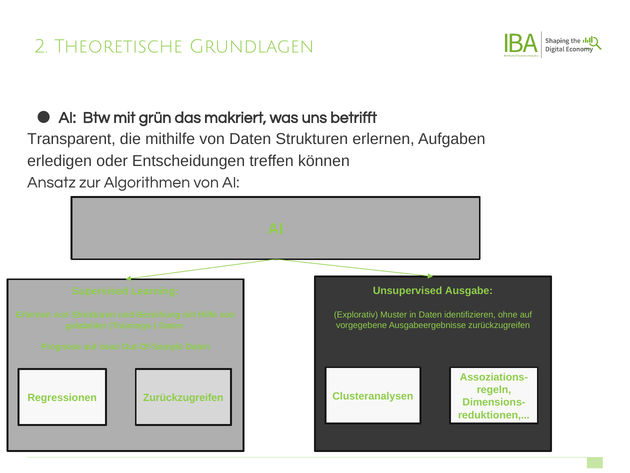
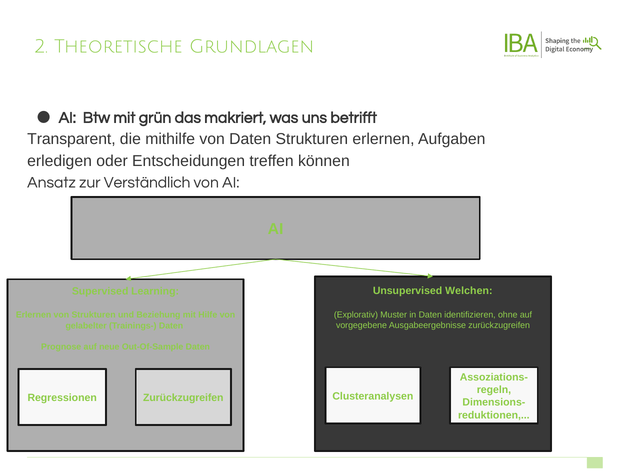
Algorithmen: Algorithmen -> Verständlich (147, 183)
Ausgabe: Ausgabe -> Welchen (469, 290)
